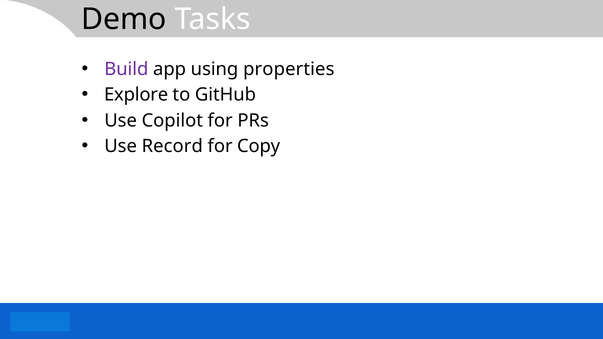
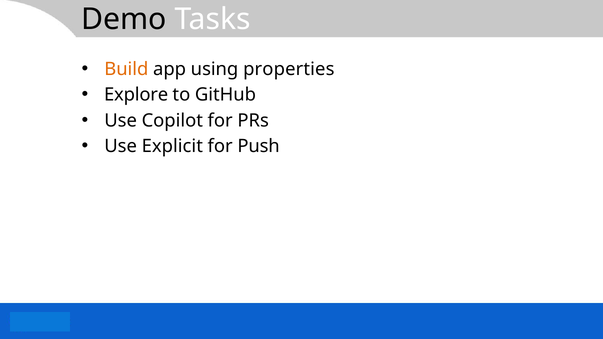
Build colour: purple -> orange (126, 69)
Record: Record -> Explicit (172, 146)
Copy: Copy -> Push (259, 146)
